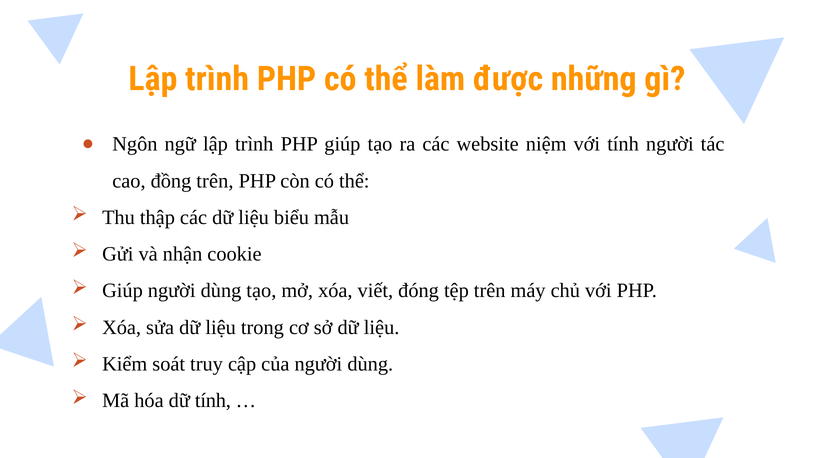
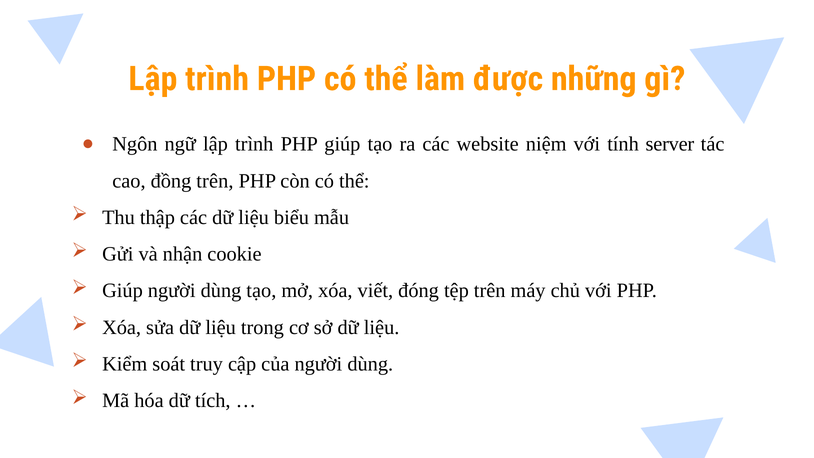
tính người: người -> server (670, 144)
dữ tính: tính -> tích (213, 401)
